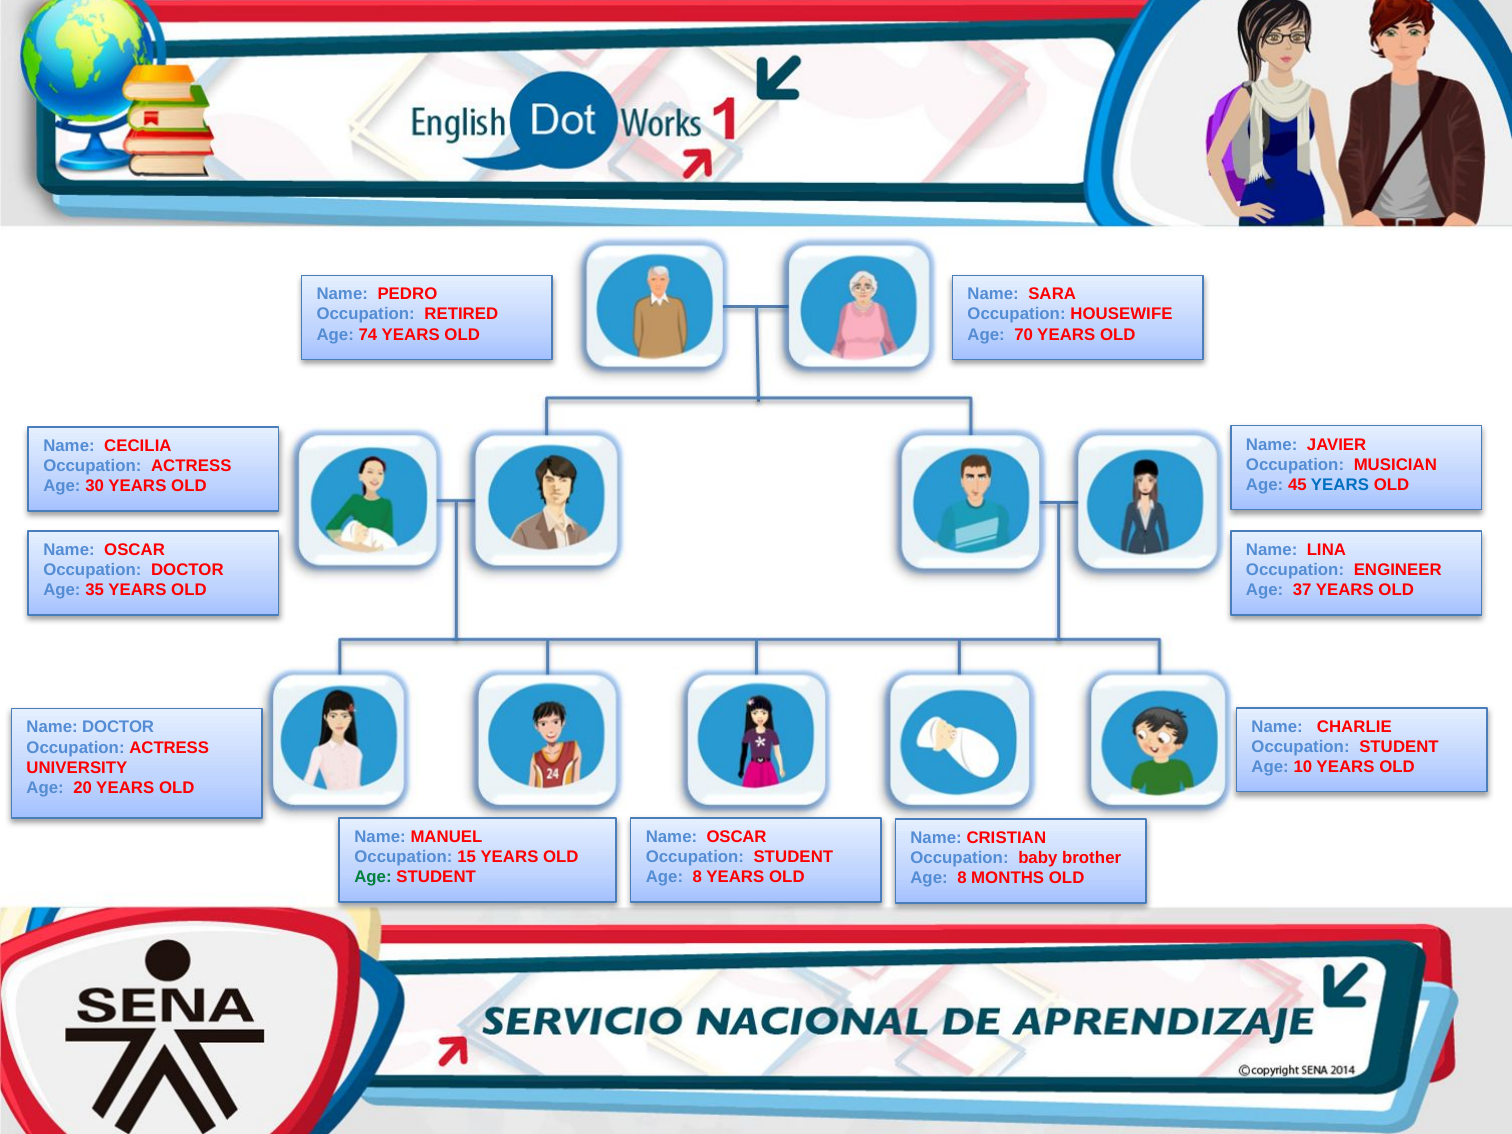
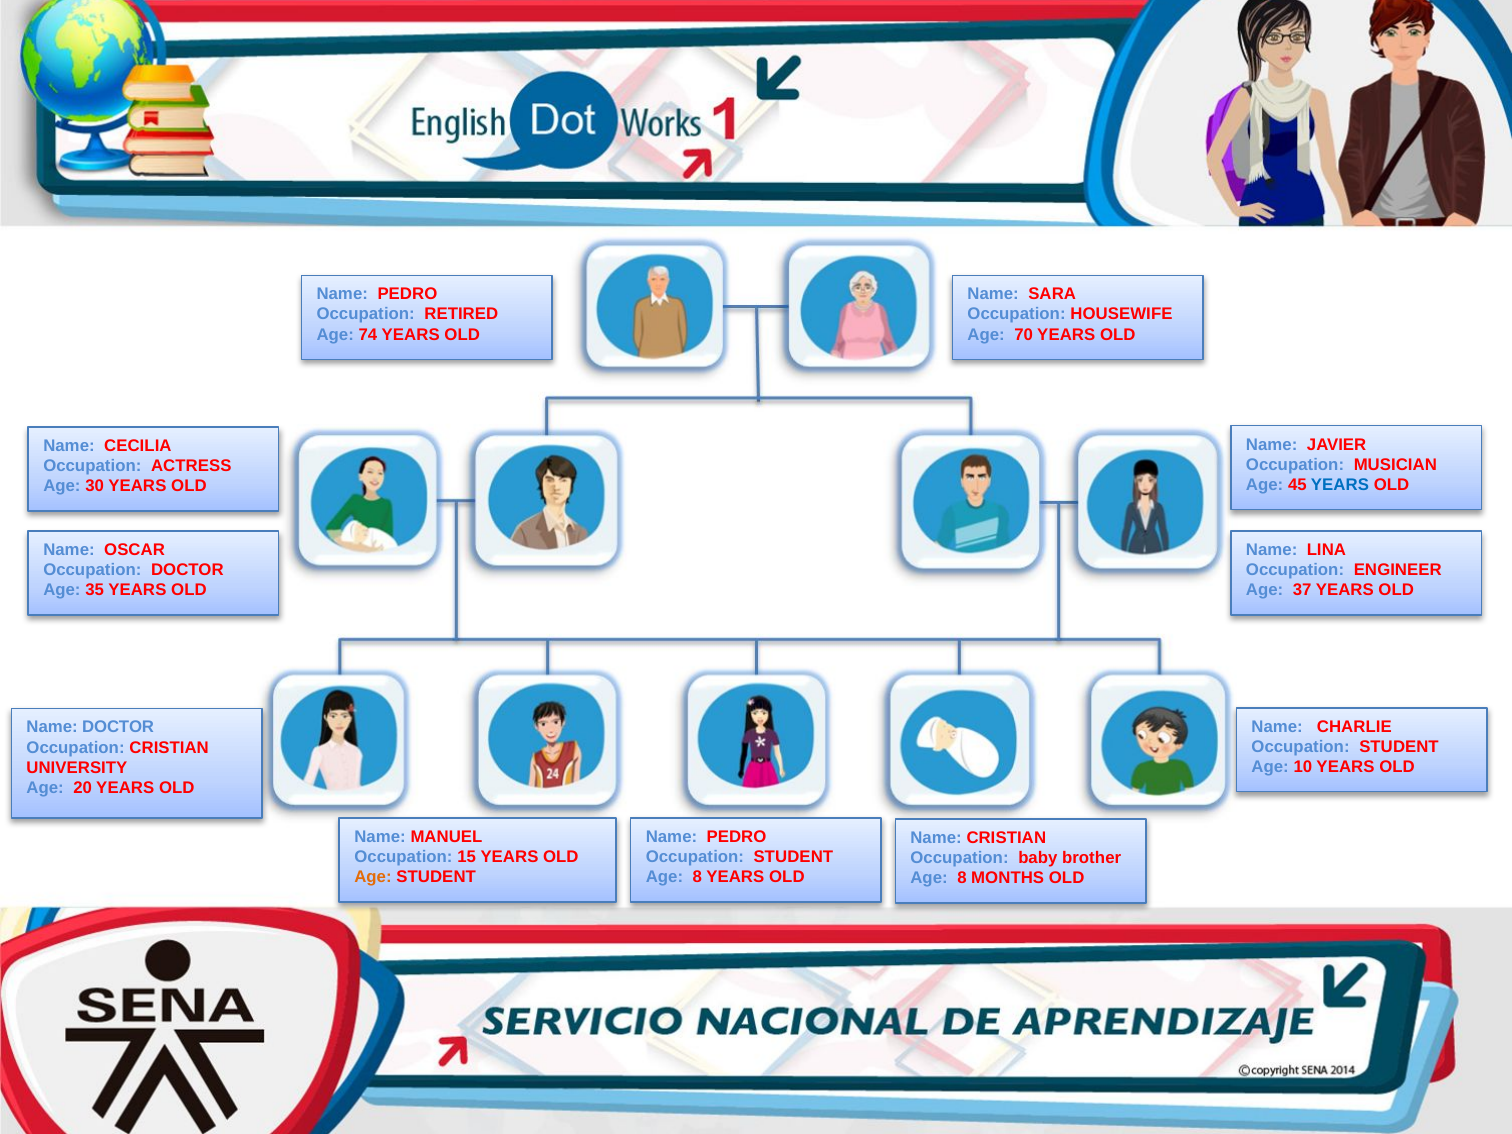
ACTRESS: ACTRESS -> CRISTIAN (169, 747)
OSCAR: OSCAR -> PEDRO (736, 836)
Age colour: green -> orange (373, 877)
